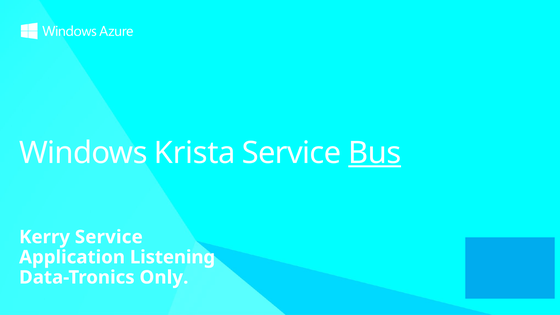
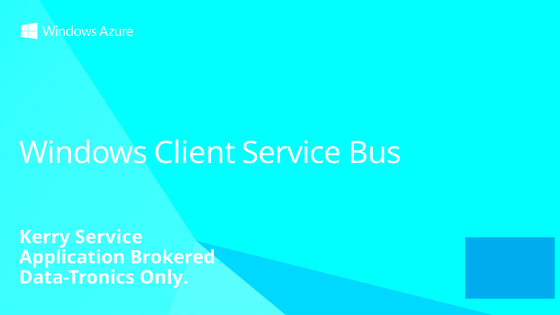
Krista: Krista -> Client (195, 153)
Bus underline: present -> none (375, 153)
Listening: Listening -> Brokered (173, 257)
